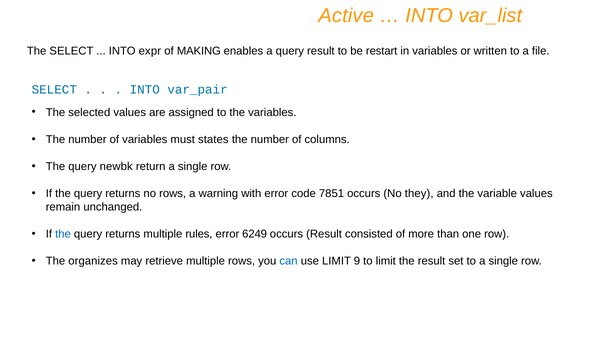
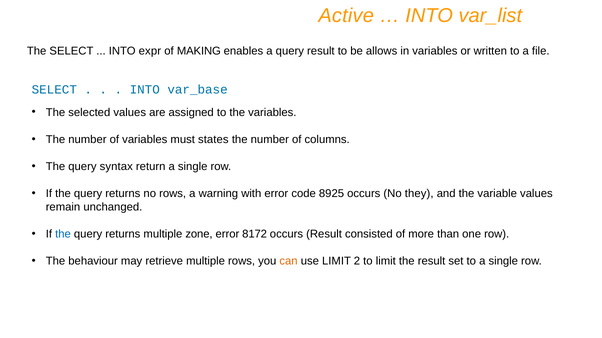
restart: restart -> allows (382, 51)
var_pair: var_pair -> var_base (198, 90)
newbk: newbk -> syntax (116, 167)
7851: 7851 -> 8925 (332, 194)
rules: rules -> zone (199, 234)
6249: 6249 -> 8172 (255, 234)
organizes: organizes -> behaviour (93, 262)
can colour: blue -> orange (289, 262)
9: 9 -> 2 (357, 262)
